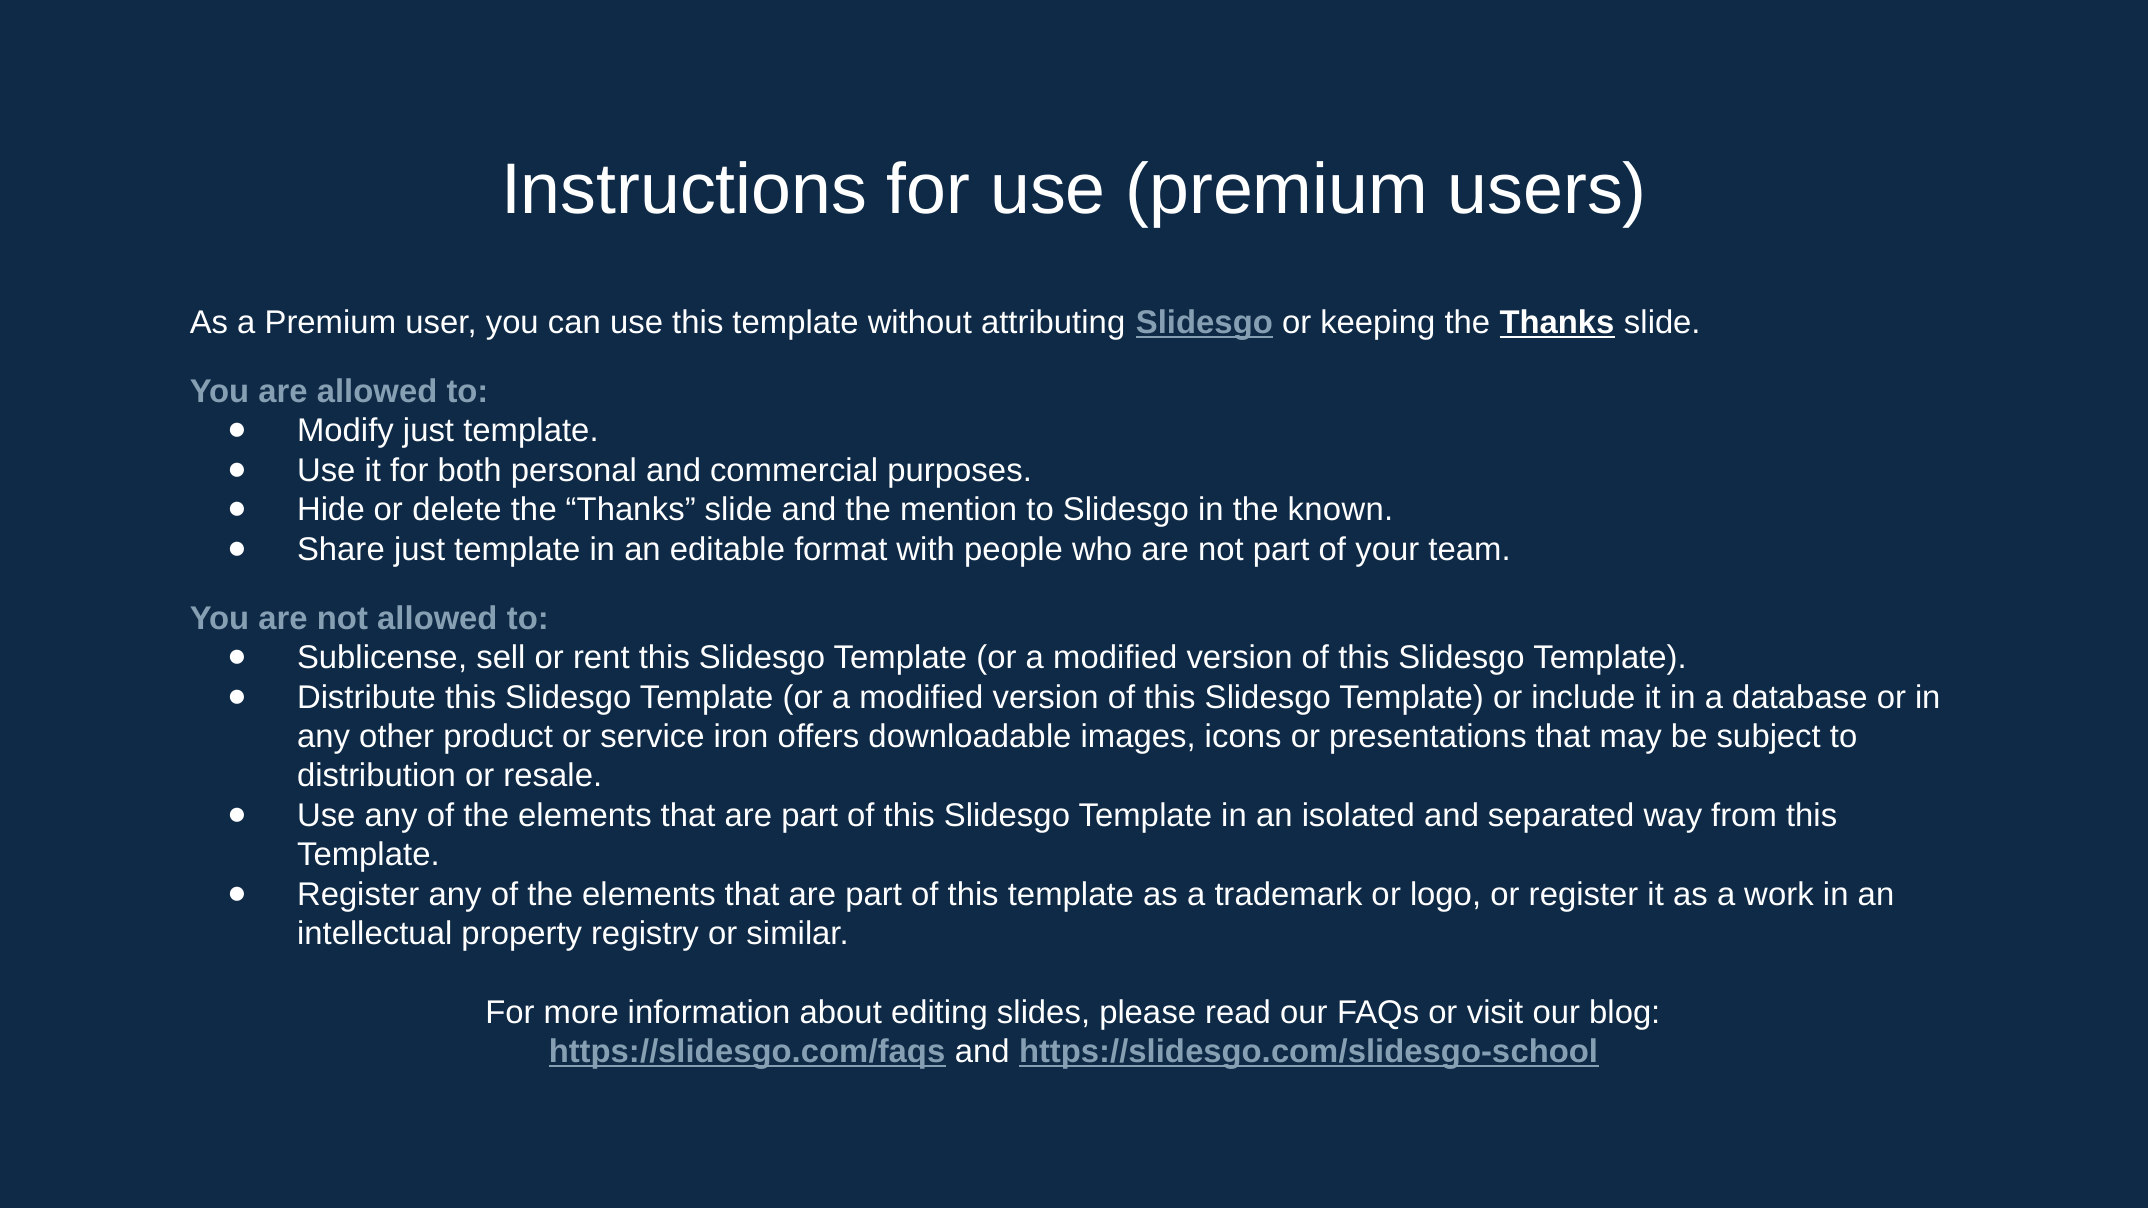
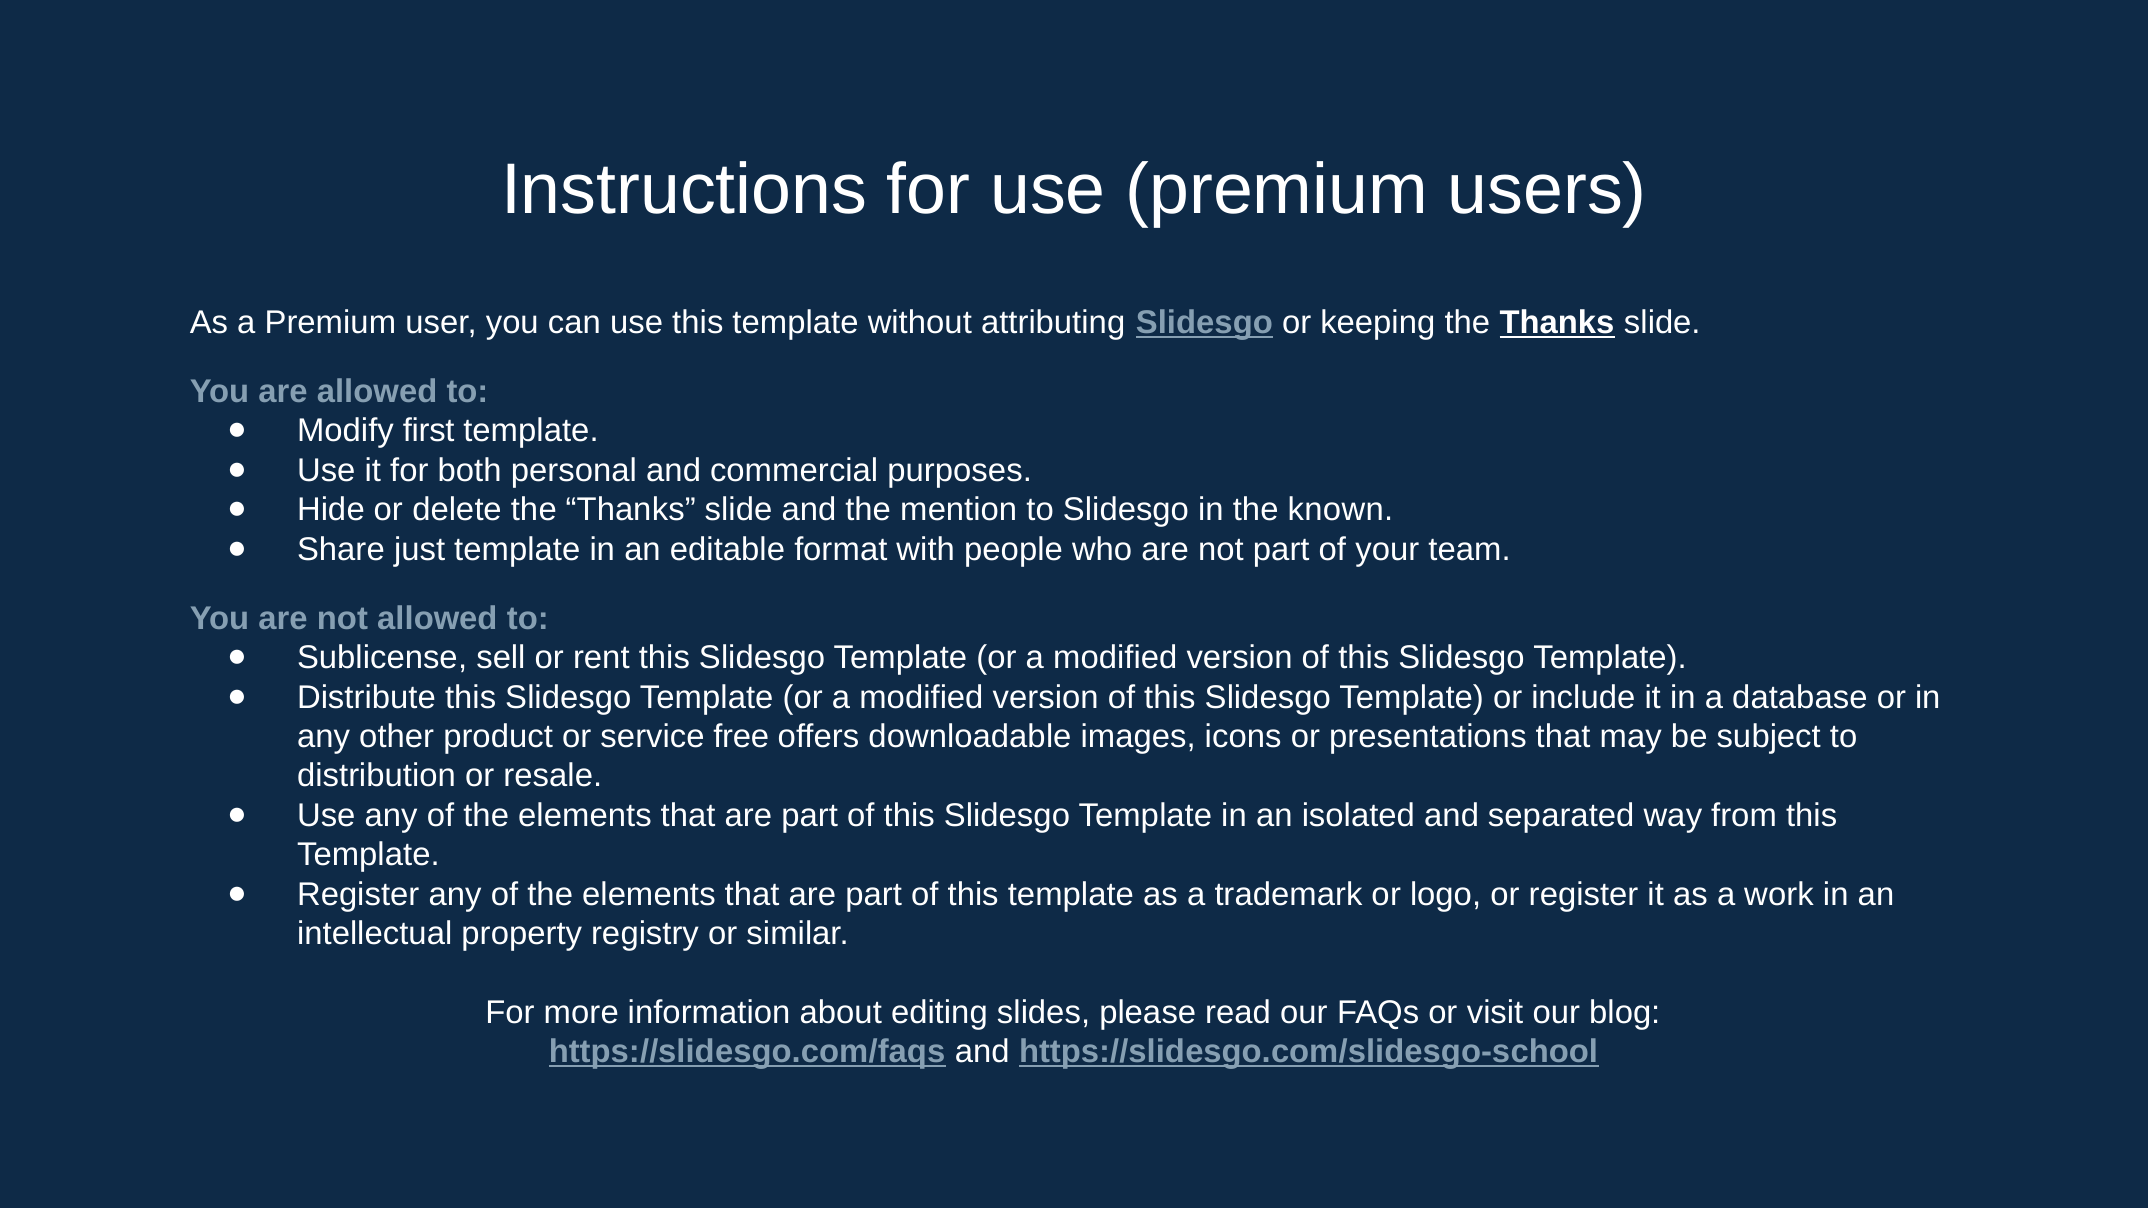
Modify just: just -> first (429, 431)
iron: iron -> free (741, 737)
